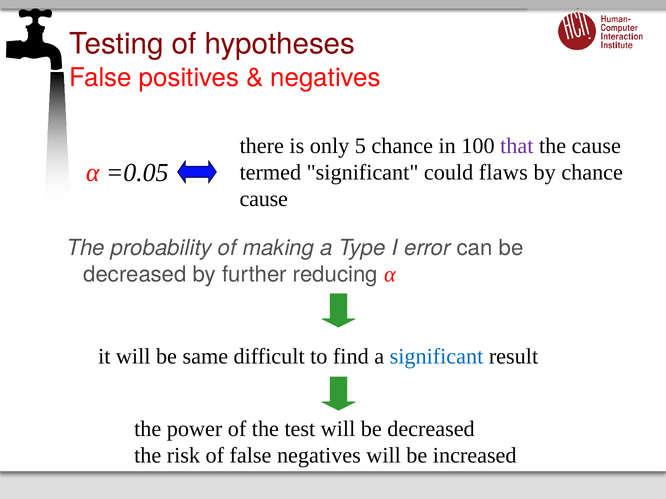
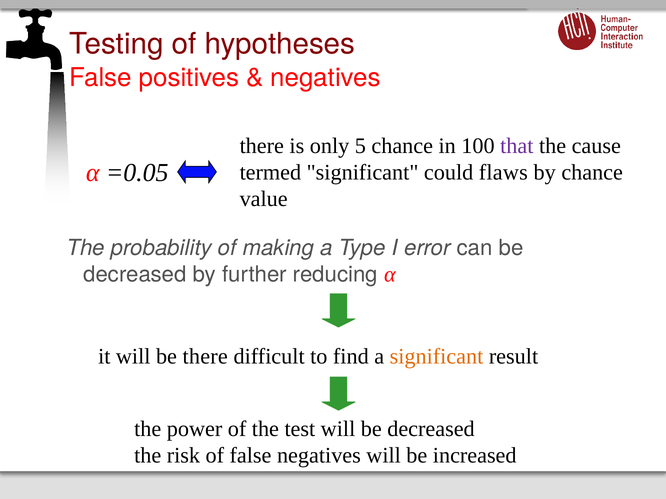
cause: cause -> value (264, 199)
be same: same -> there (205, 357)
significant colour: blue -> orange (436, 357)
